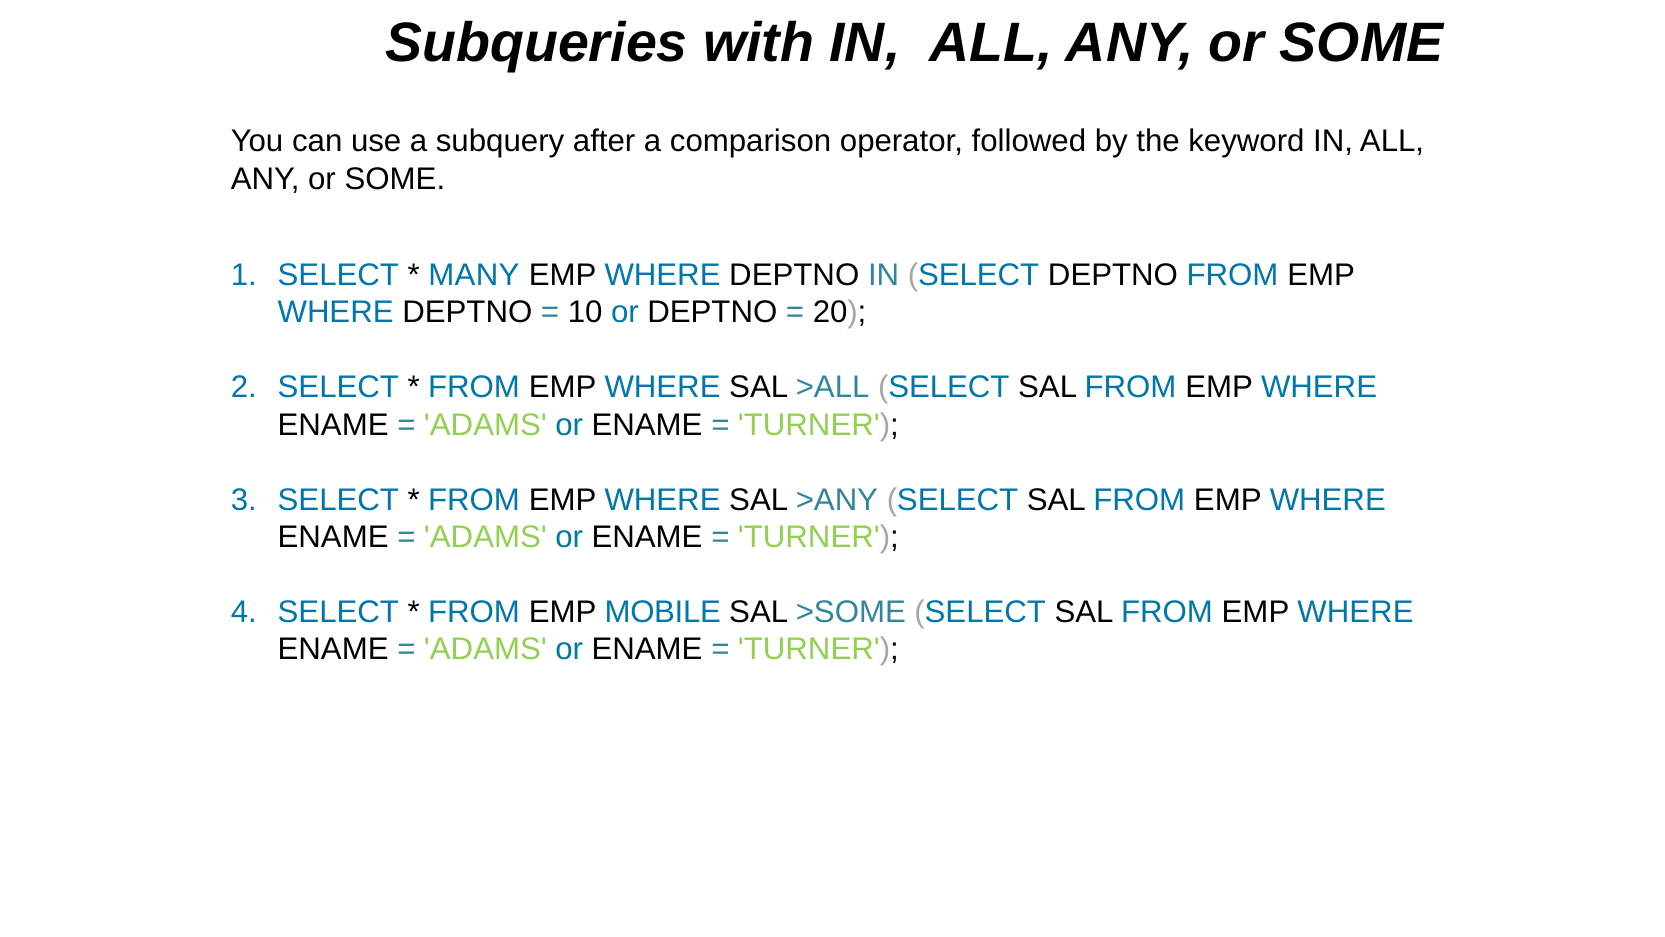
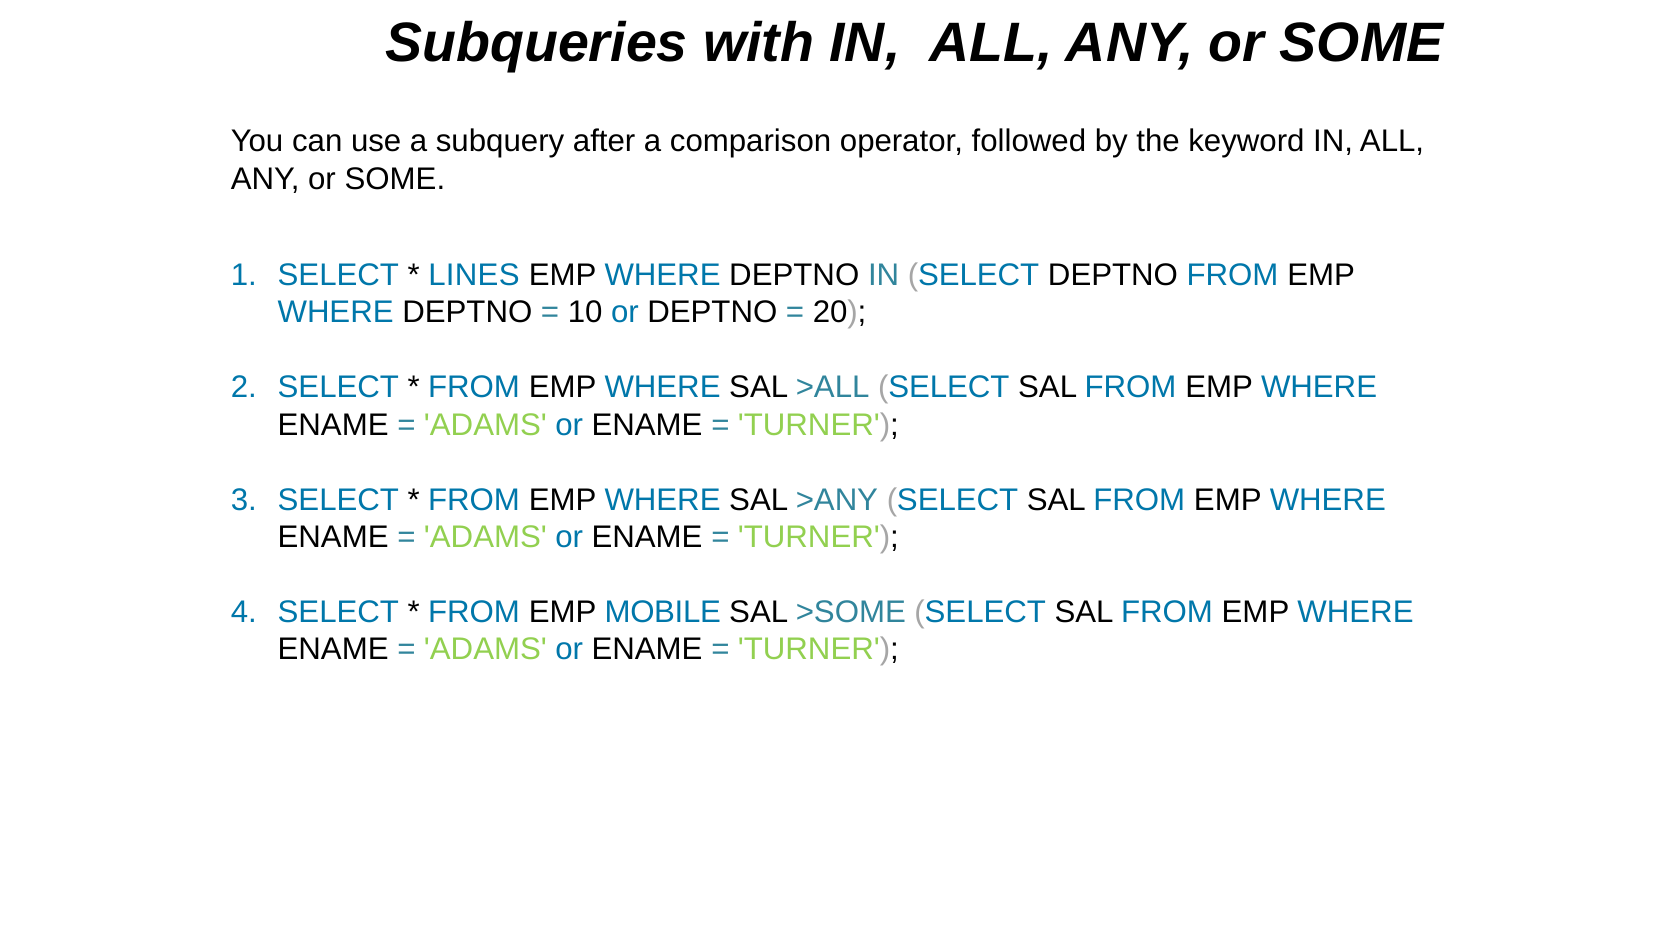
MANY: MANY -> LINES (474, 275)
